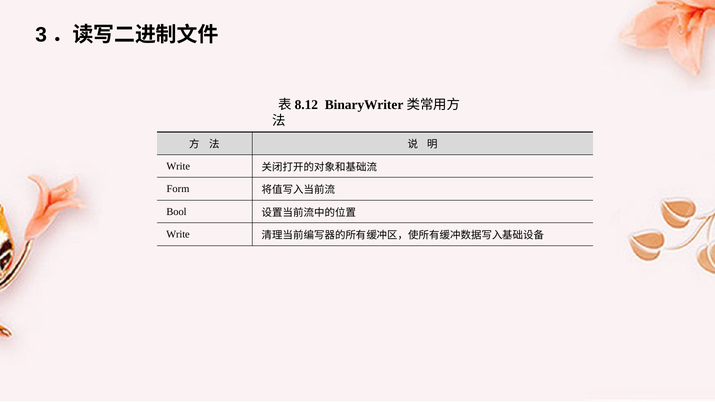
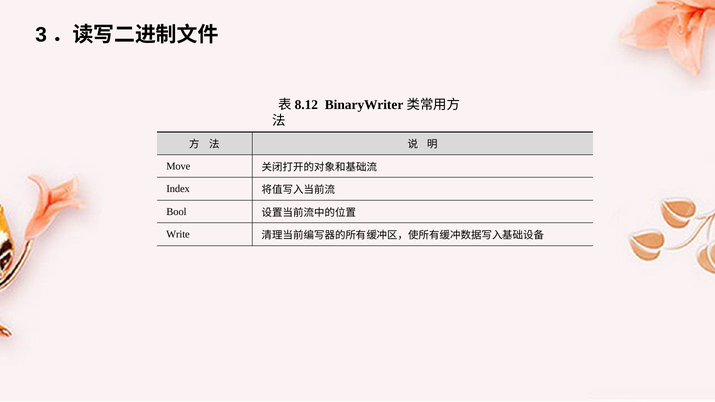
Write: Write -> Move (178, 166)
Form: Form -> Index (178, 189)
